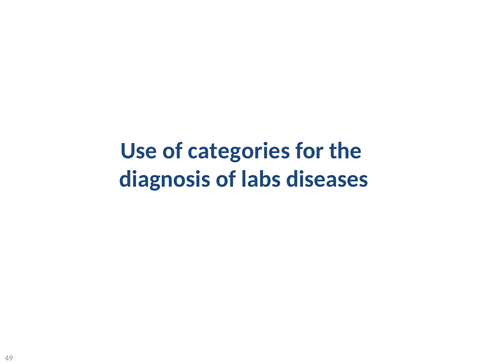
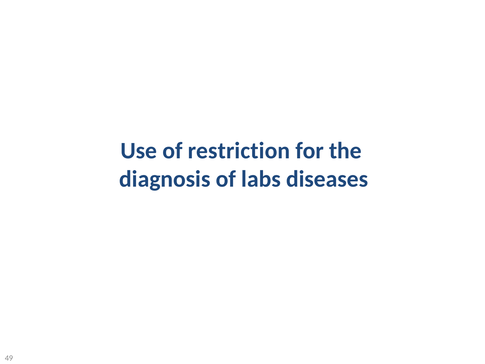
categories: categories -> restriction (239, 151)
